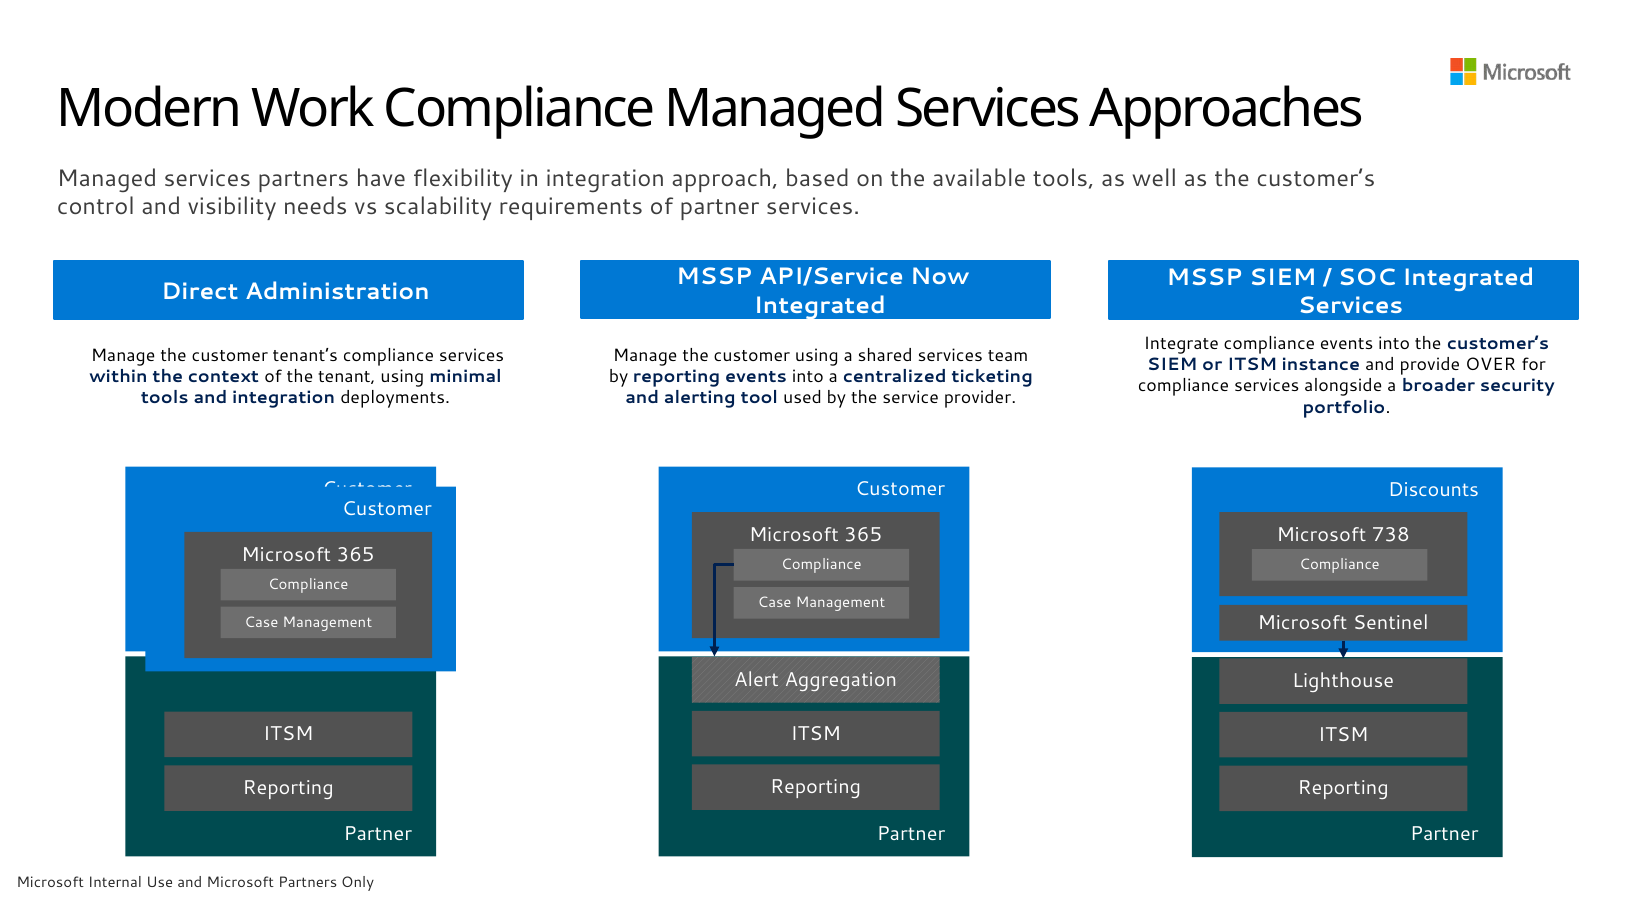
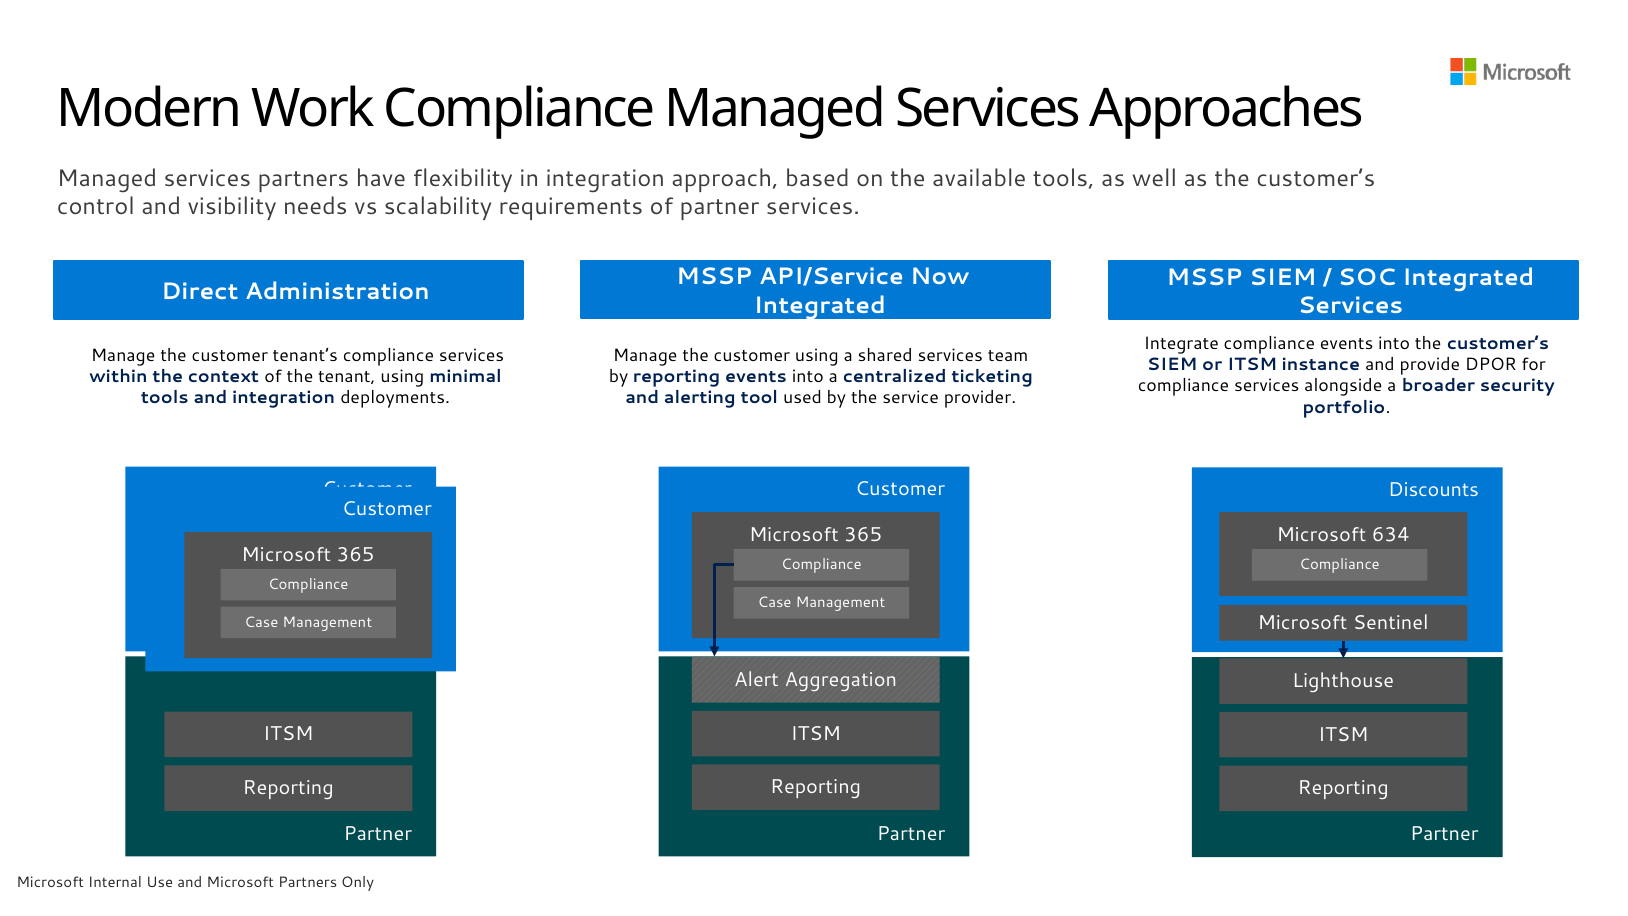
OVER: OVER -> DPOR (1491, 365)
738: 738 -> 634 (1391, 534)
